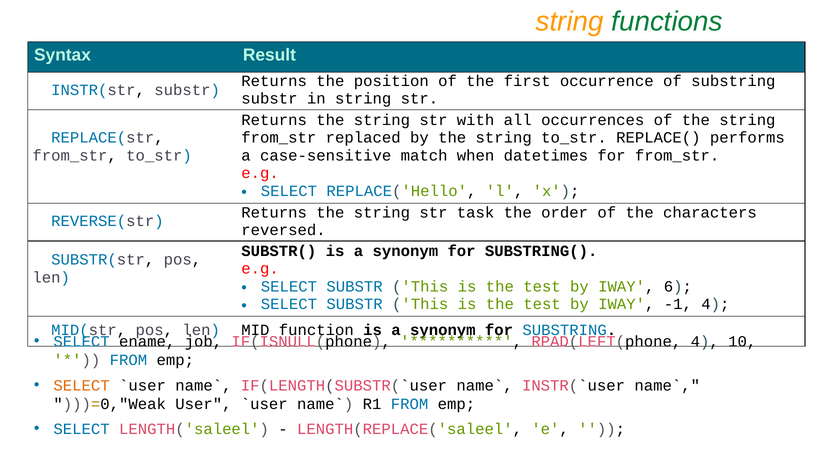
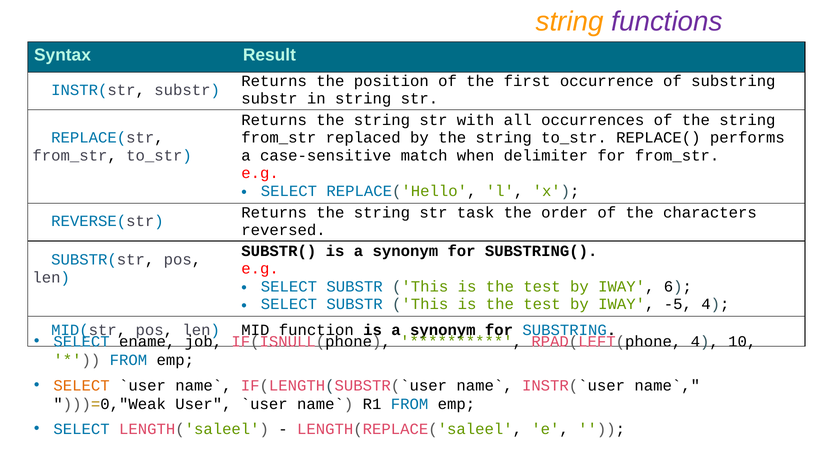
functions colour: green -> purple (667, 22)
datetimes: datetimes -> delimiter (546, 155)
-1: -1 -> -5 (678, 304)
